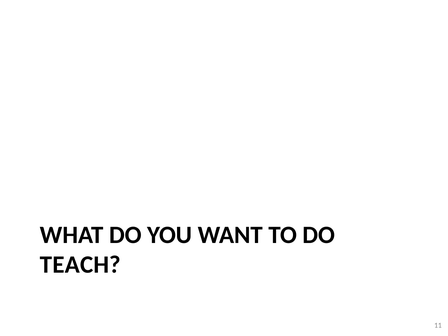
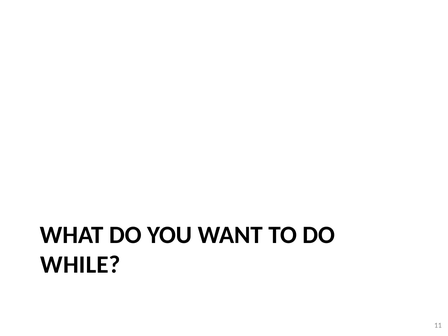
TEACH: TEACH -> WHILE (80, 265)
